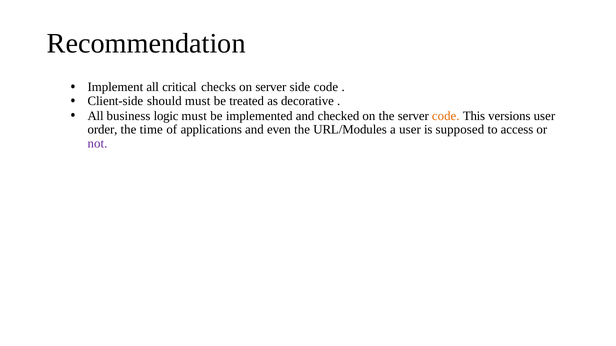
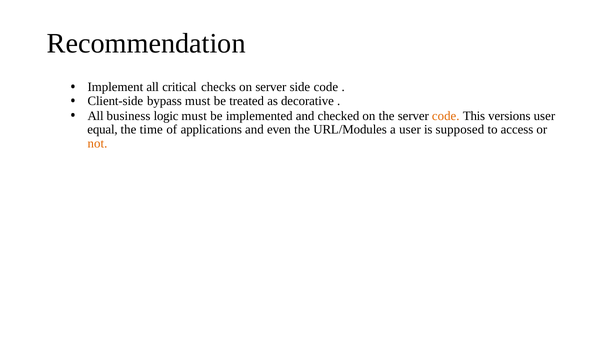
should: should -> bypass (164, 101)
order: order -> equal (103, 130)
not colour: purple -> orange (97, 144)
